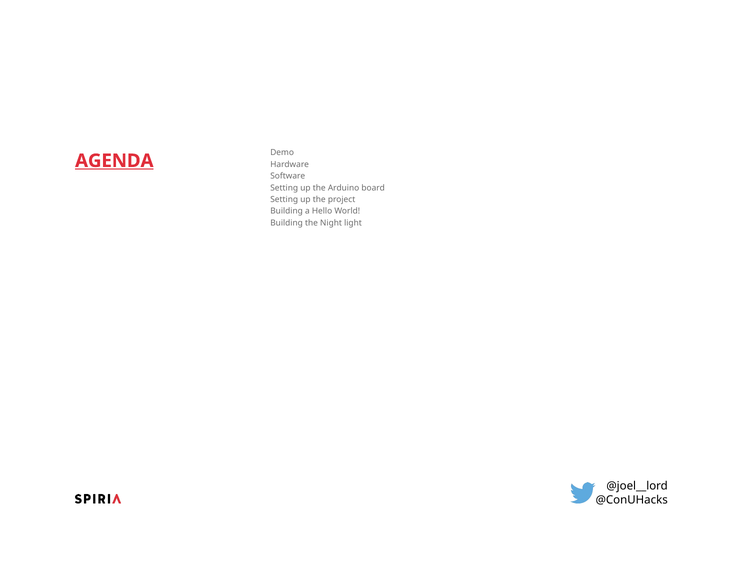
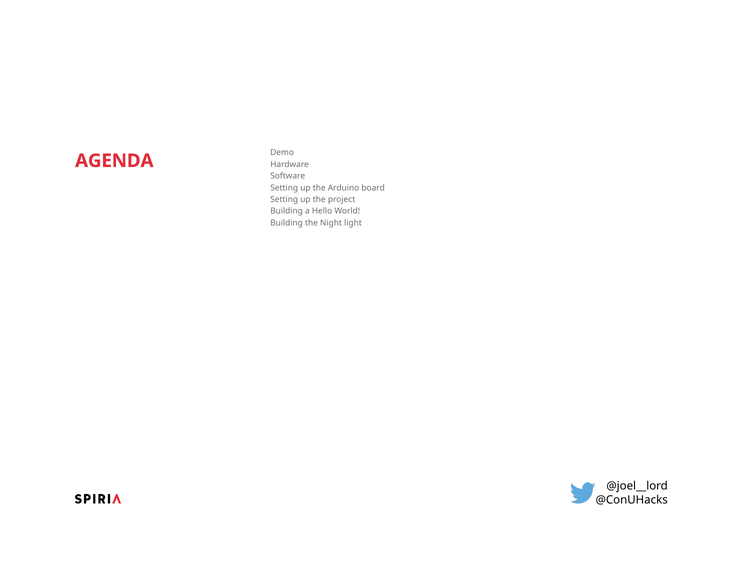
AGENDA underline: present -> none (114, 161)
